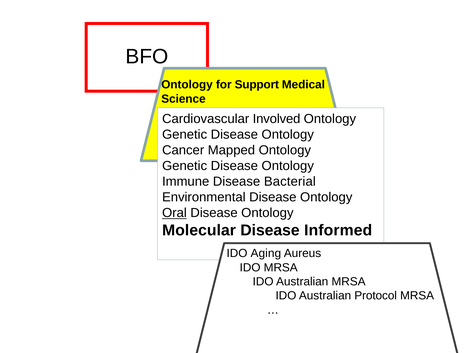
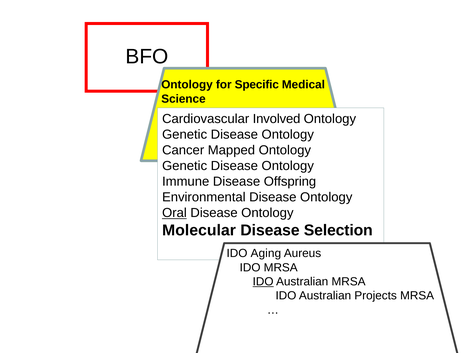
Support: Support -> Specific (257, 85)
Bacterial: Bacterial -> Offspring (290, 181)
Informed: Informed -> Selection (338, 230)
IDO underline: none -> present (263, 281)
Protocol: Protocol -> Projects (376, 295)
